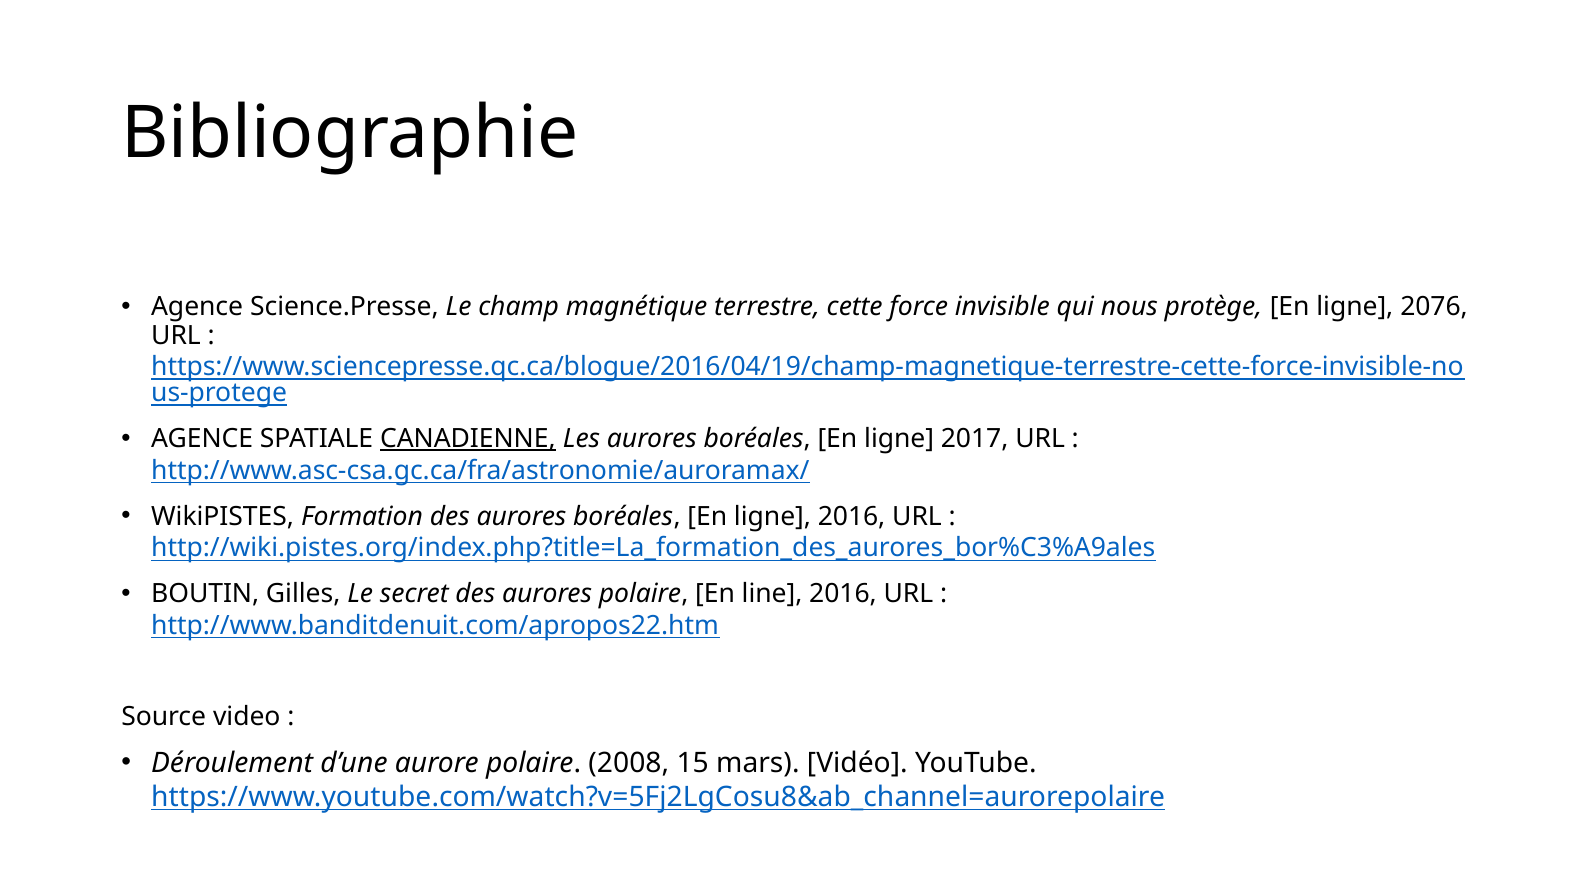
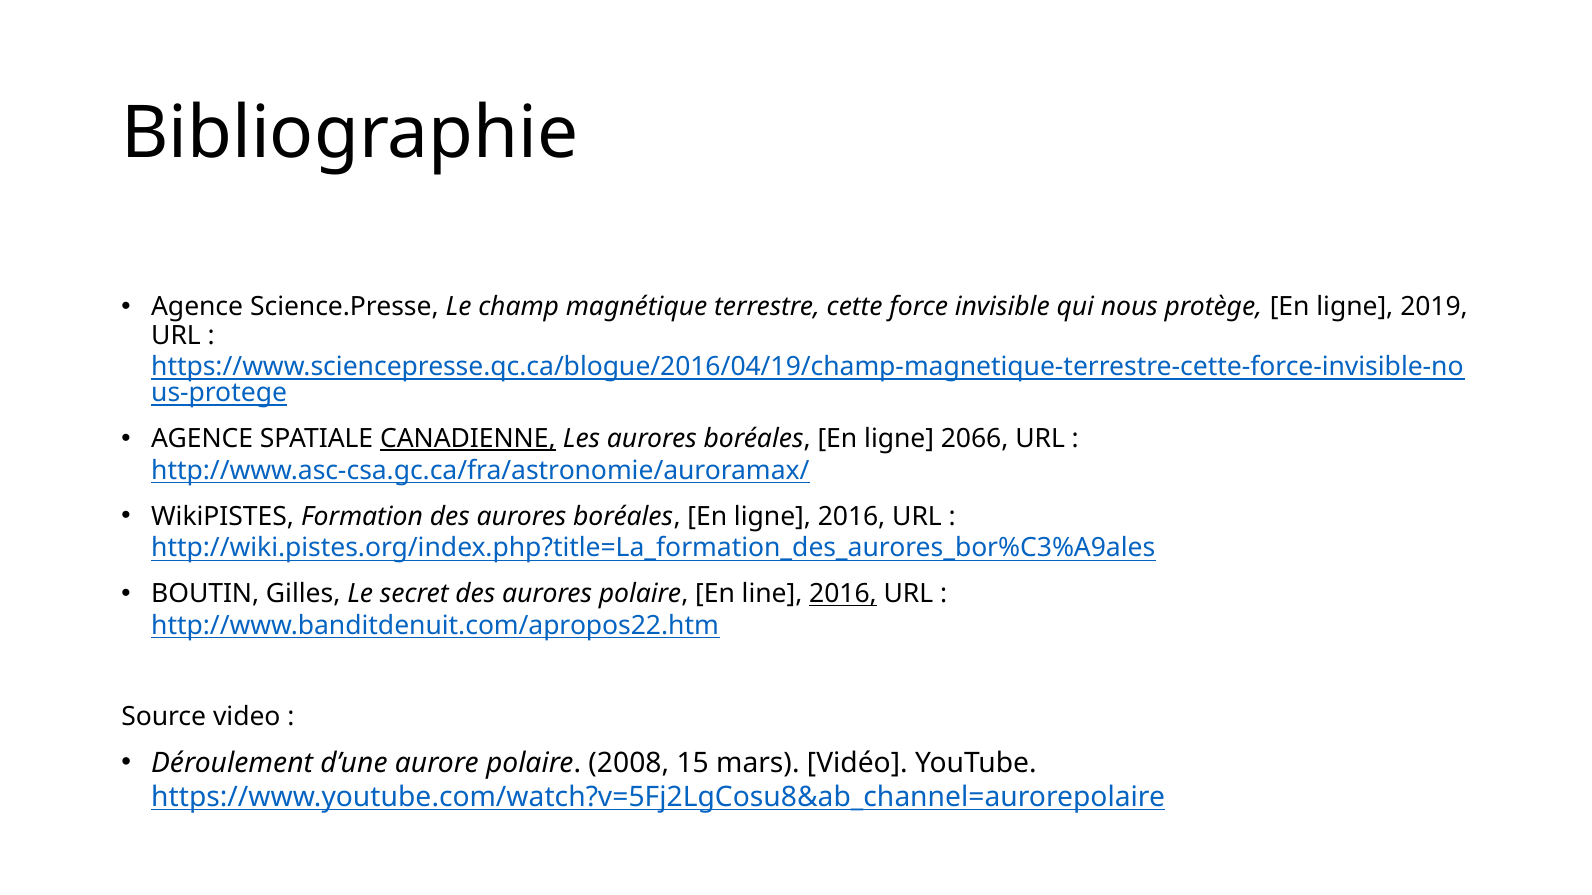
2076: 2076 -> 2019 (1434, 307)
2017: 2017 -> 2066 (975, 439)
2016 underline: none -> present (843, 594)
